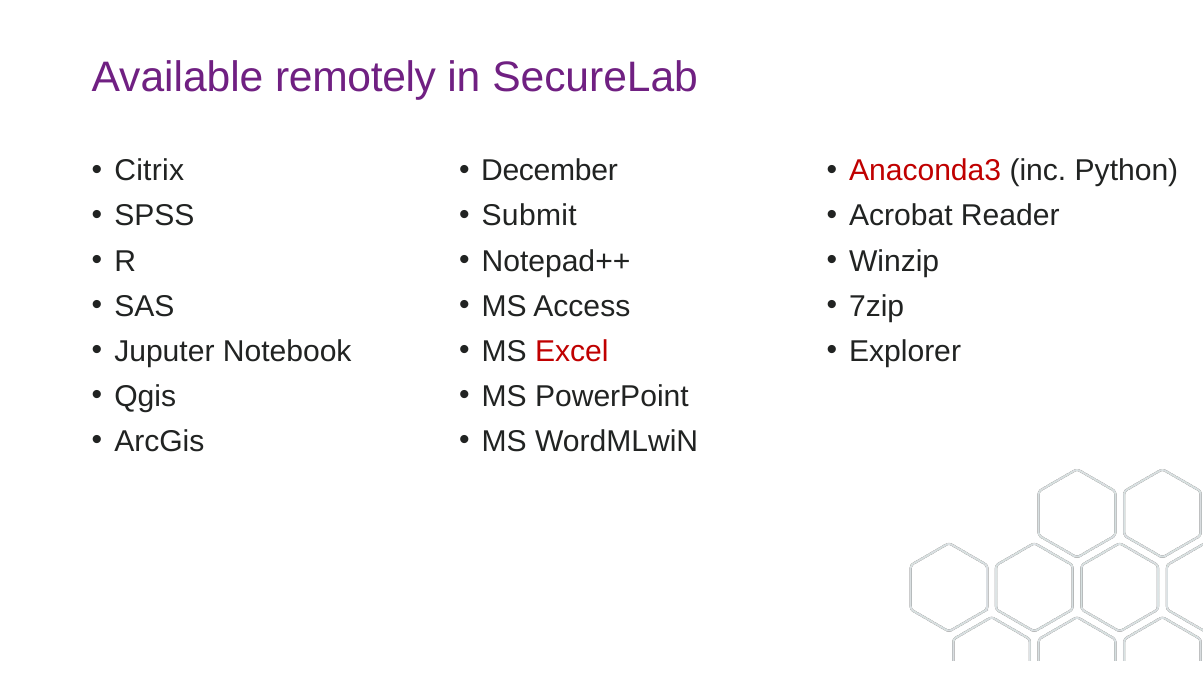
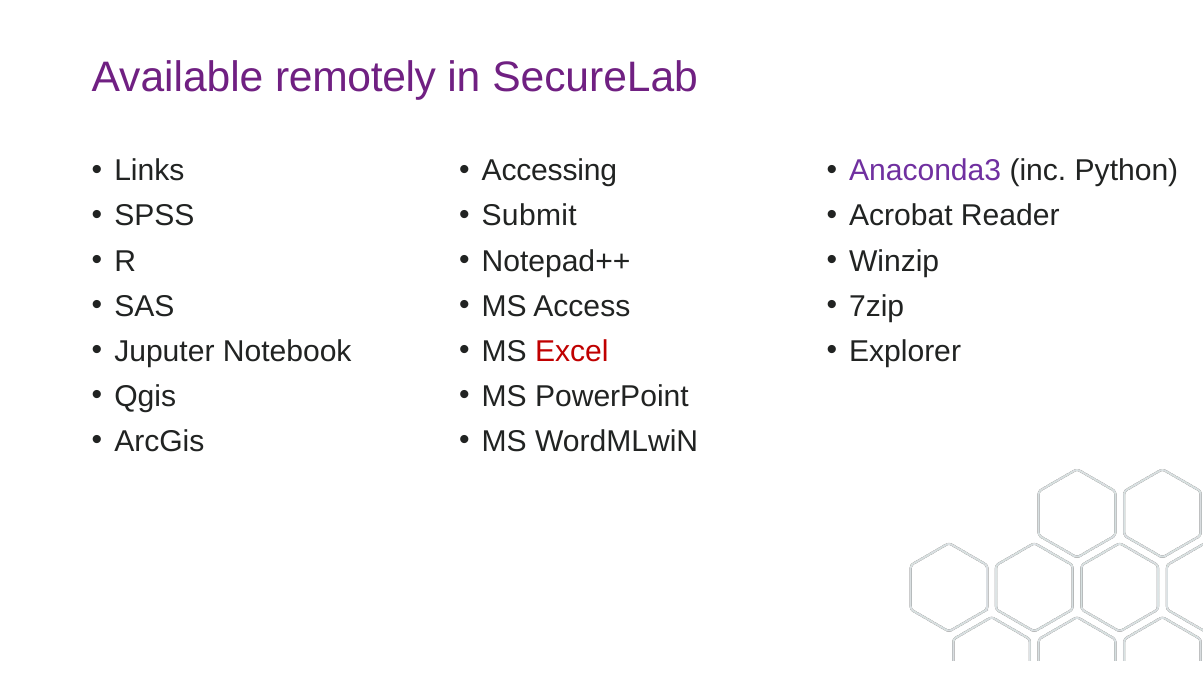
Citrix: Citrix -> Links (149, 171)
December: December -> Accessing (549, 171)
Anaconda3 colour: red -> purple (925, 171)
